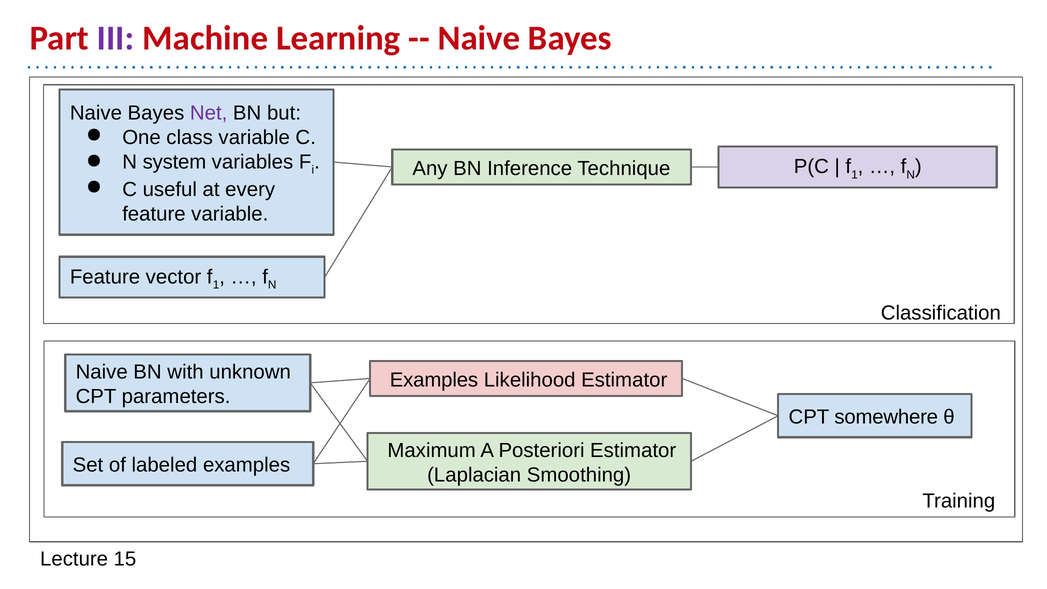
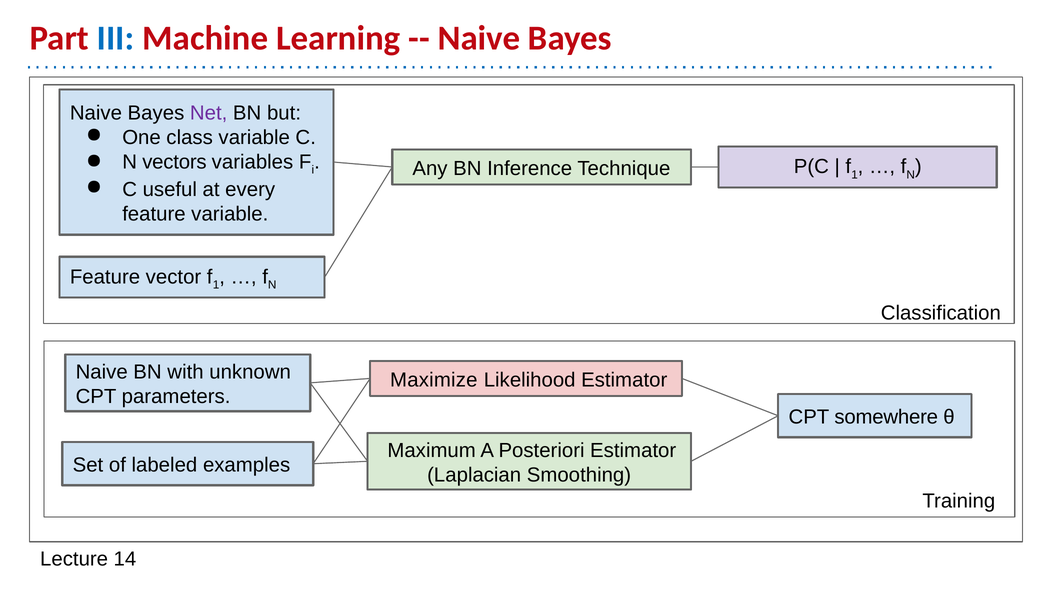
III colour: purple -> blue (116, 38)
system: system -> vectors (174, 162)
Examples: Examples -> Maximize (434, 380)
15: 15 -> 14 (125, 559)
